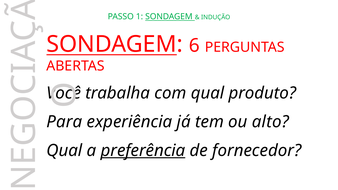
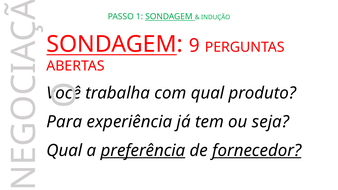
6: 6 -> 9 (194, 46)
alto: alto -> seja (271, 122)
fornecedor underline: none -> present (257, 151)
